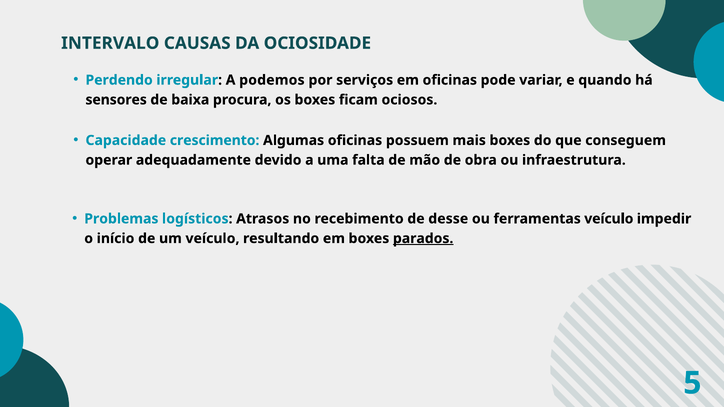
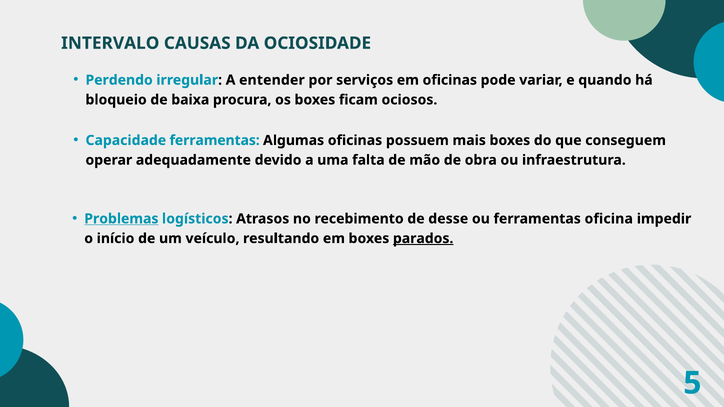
podemos: podemos -> entender (272, 80)
sensores: sensores -> bloqueio (116, 100)
Capacidade crescimento: crescimento -> ferramentas (215, 140)
Problemas underline: none -> present (121, 219)
ferramentas veículo: veículo -> oficina (609, 219)
